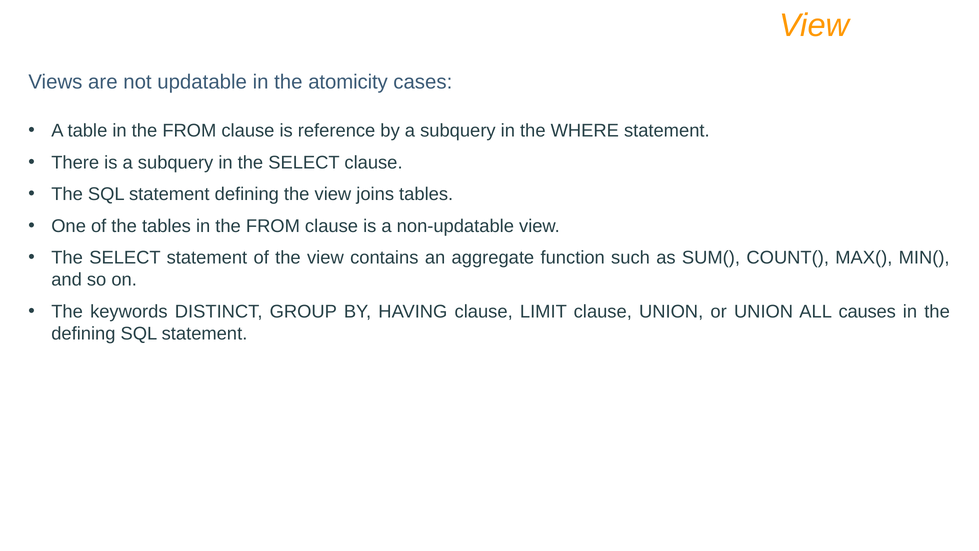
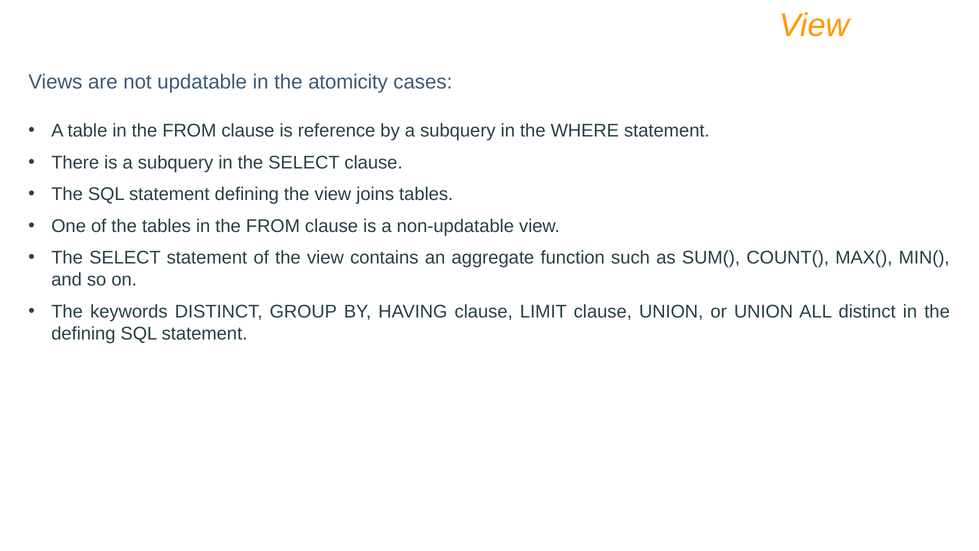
ALL causes: causes -> distinct (867, 312)
